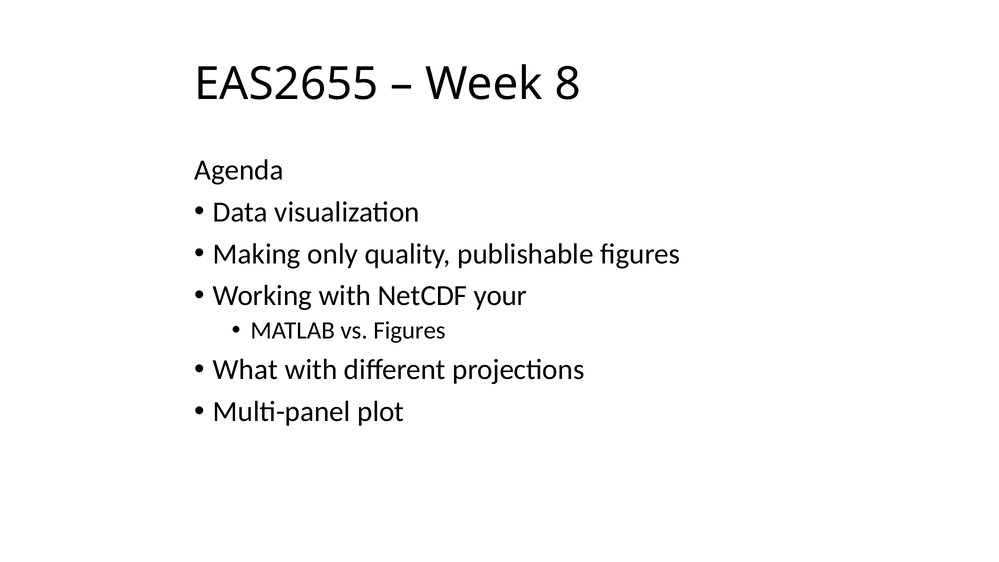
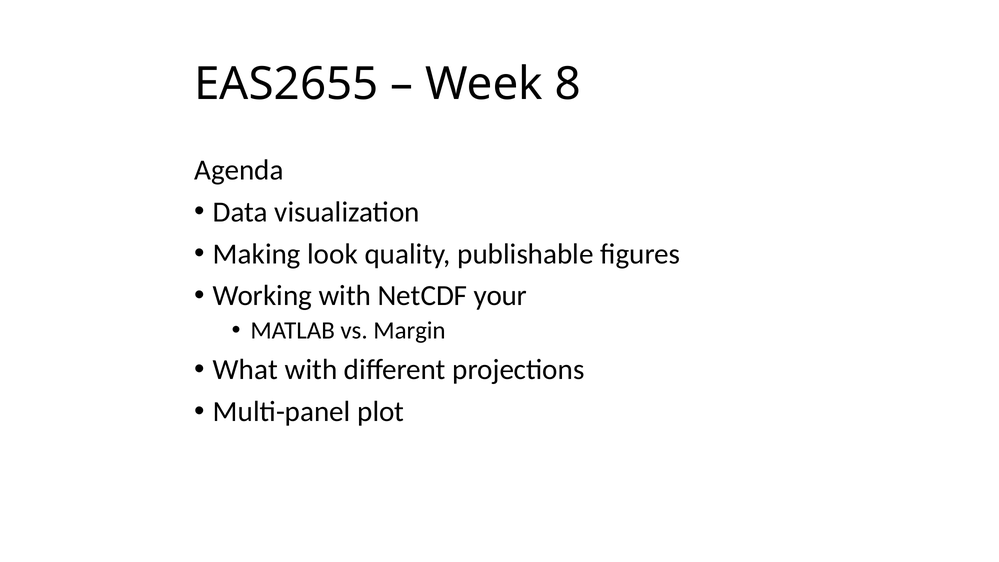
only: only -> look (333, 254)
vs Figures: Figures -> Margin (409, 330)
